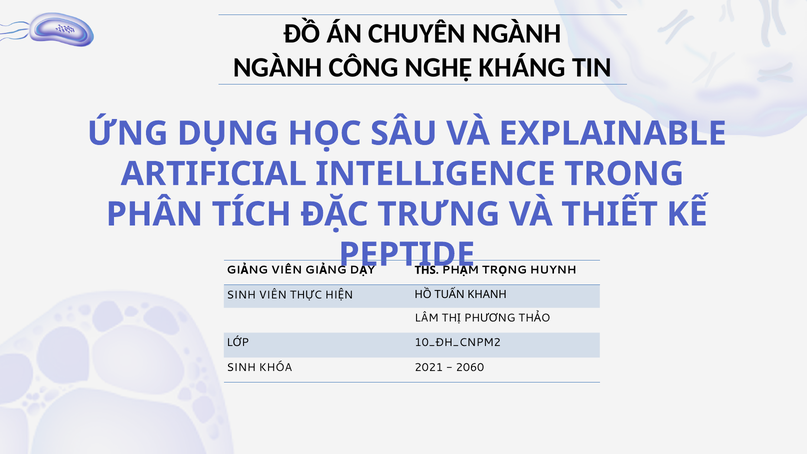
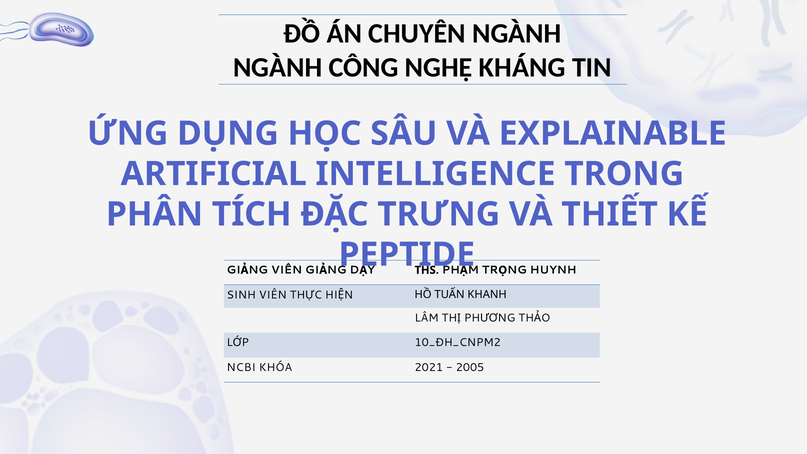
SINH: SINH -> NCBI (241, 367)
2060: 2060 -> 2005 (470, 367)
